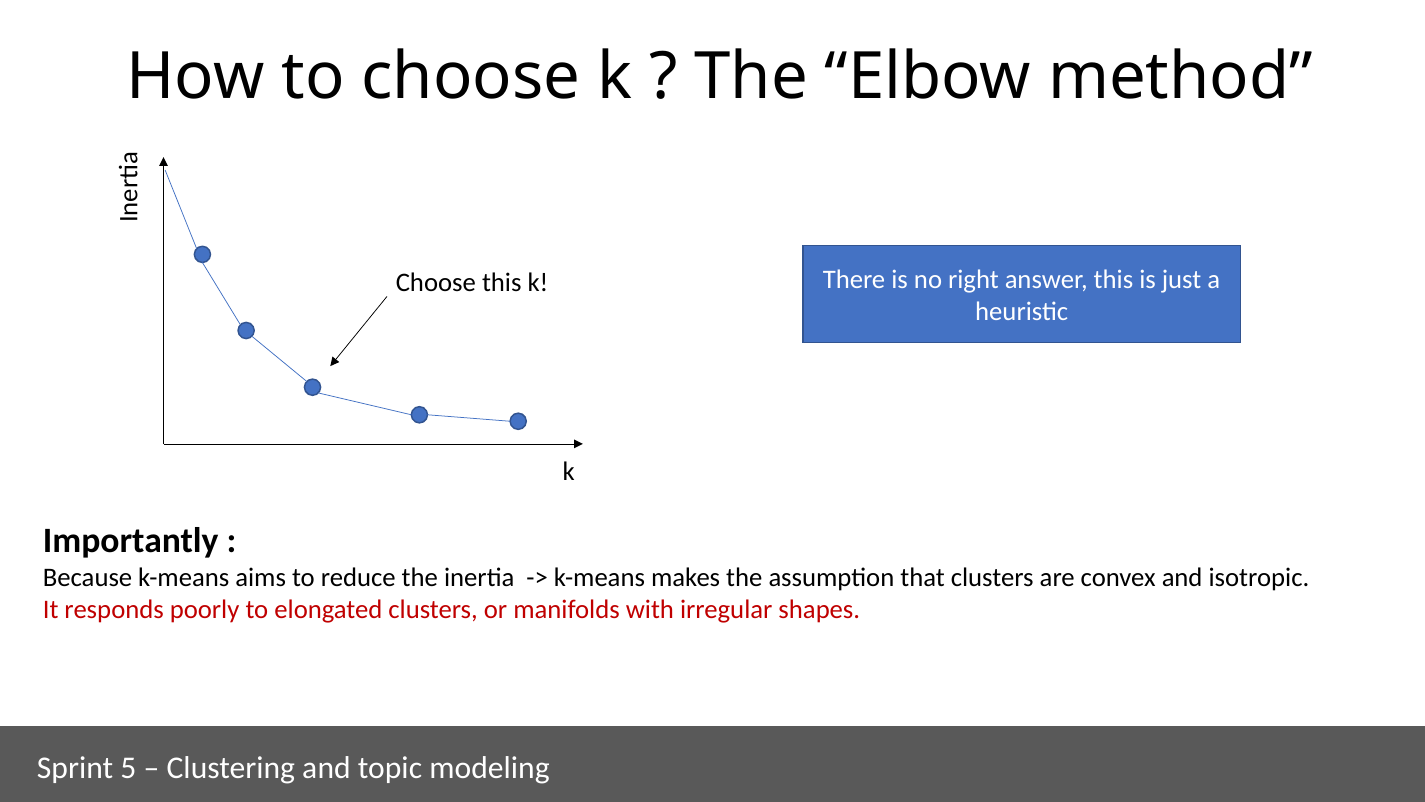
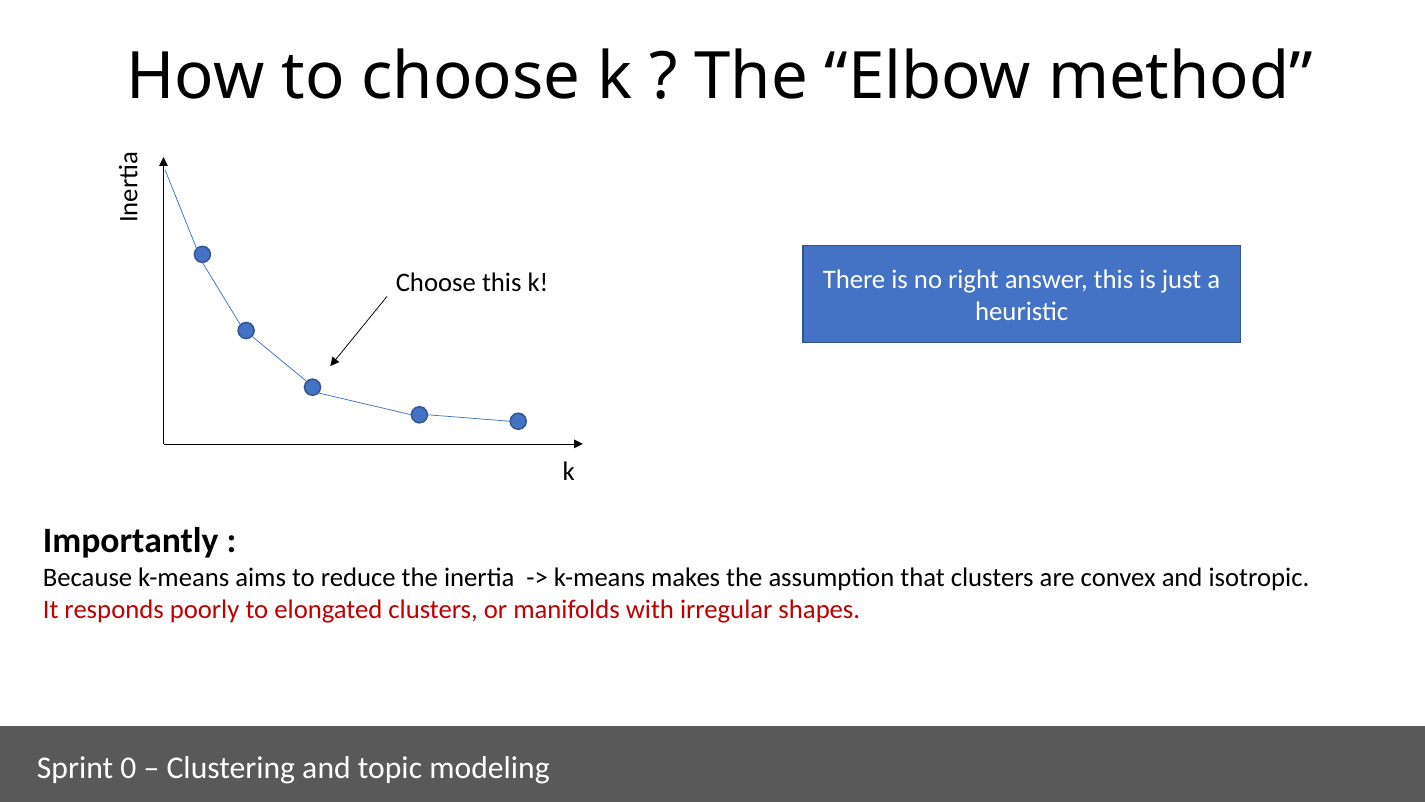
5: 5 -> 0 (128, 767)
